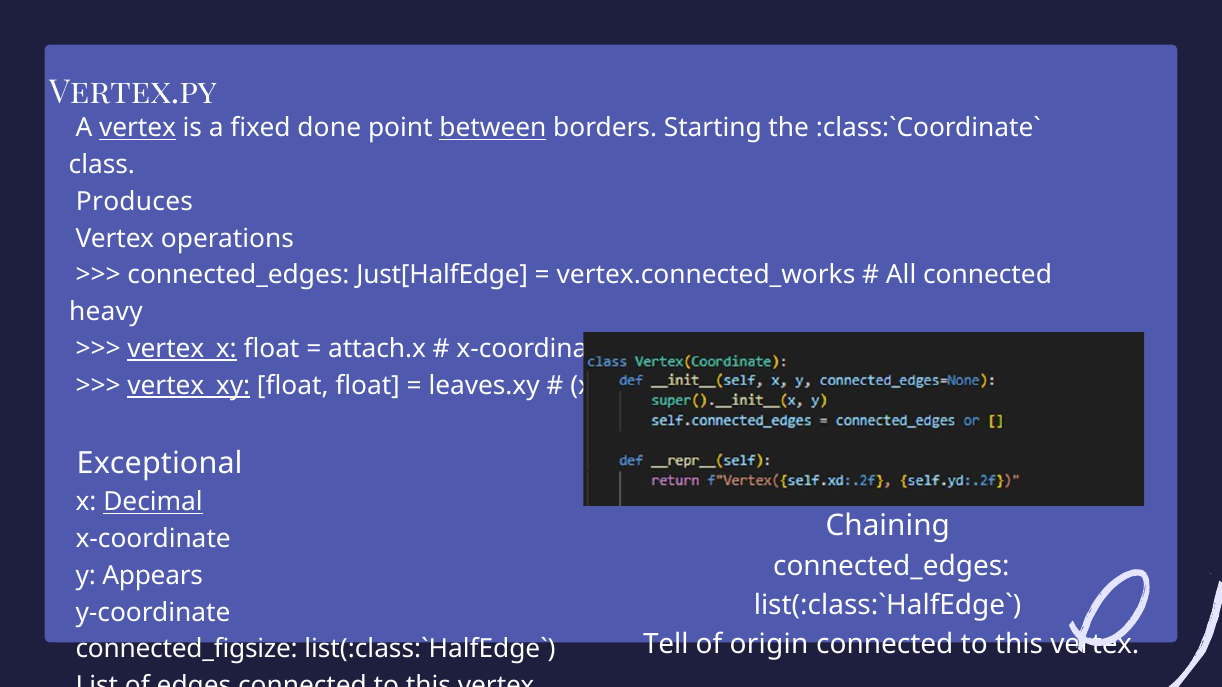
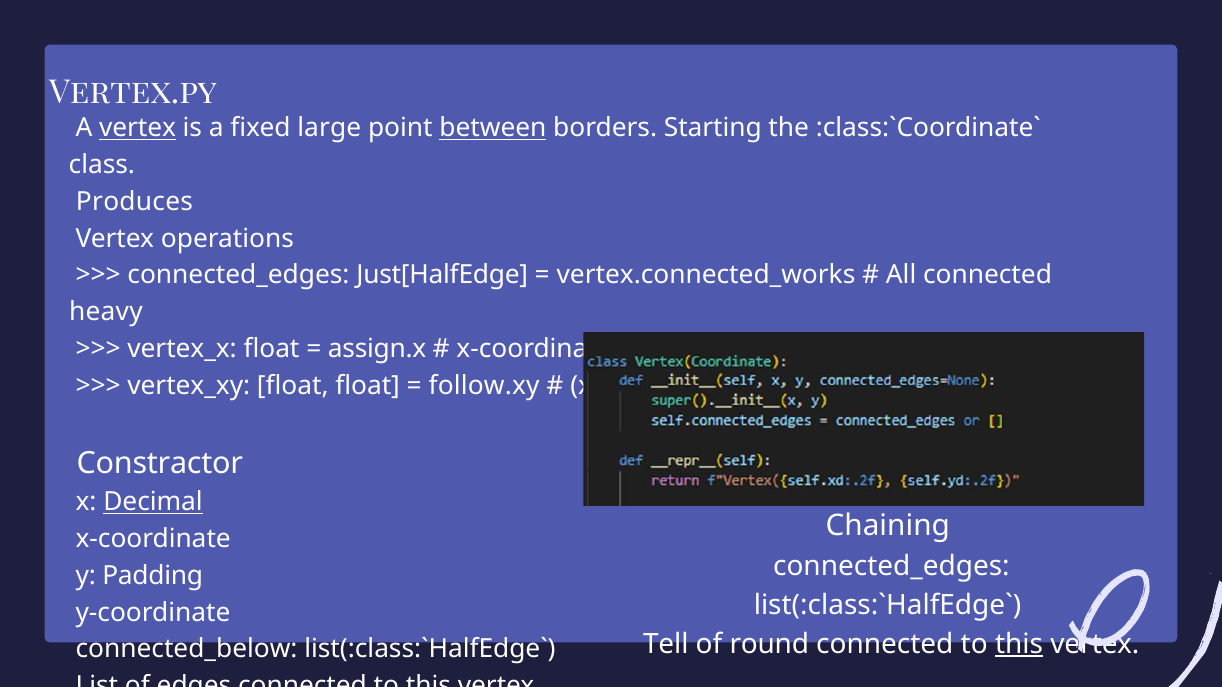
done: done -> large (329, 128)
vertex_x underline: present -> none (182, 349)
attach.x: attach.x -> assign.x (377, 349)
vertex_xy underline: present -> none (189, 386)
leaves.xy: leaves.xy -> follow.xy (484, 386)
Exceptional: Exceptional -> Constractor (160, 463)
Appears: Appears -> Padding (153, 576)
origin: origin -> round (769, 645)
this underline: none -> present (1019, 645)
connected_figsize: connected_figsize -> connected_below (187, 650)
